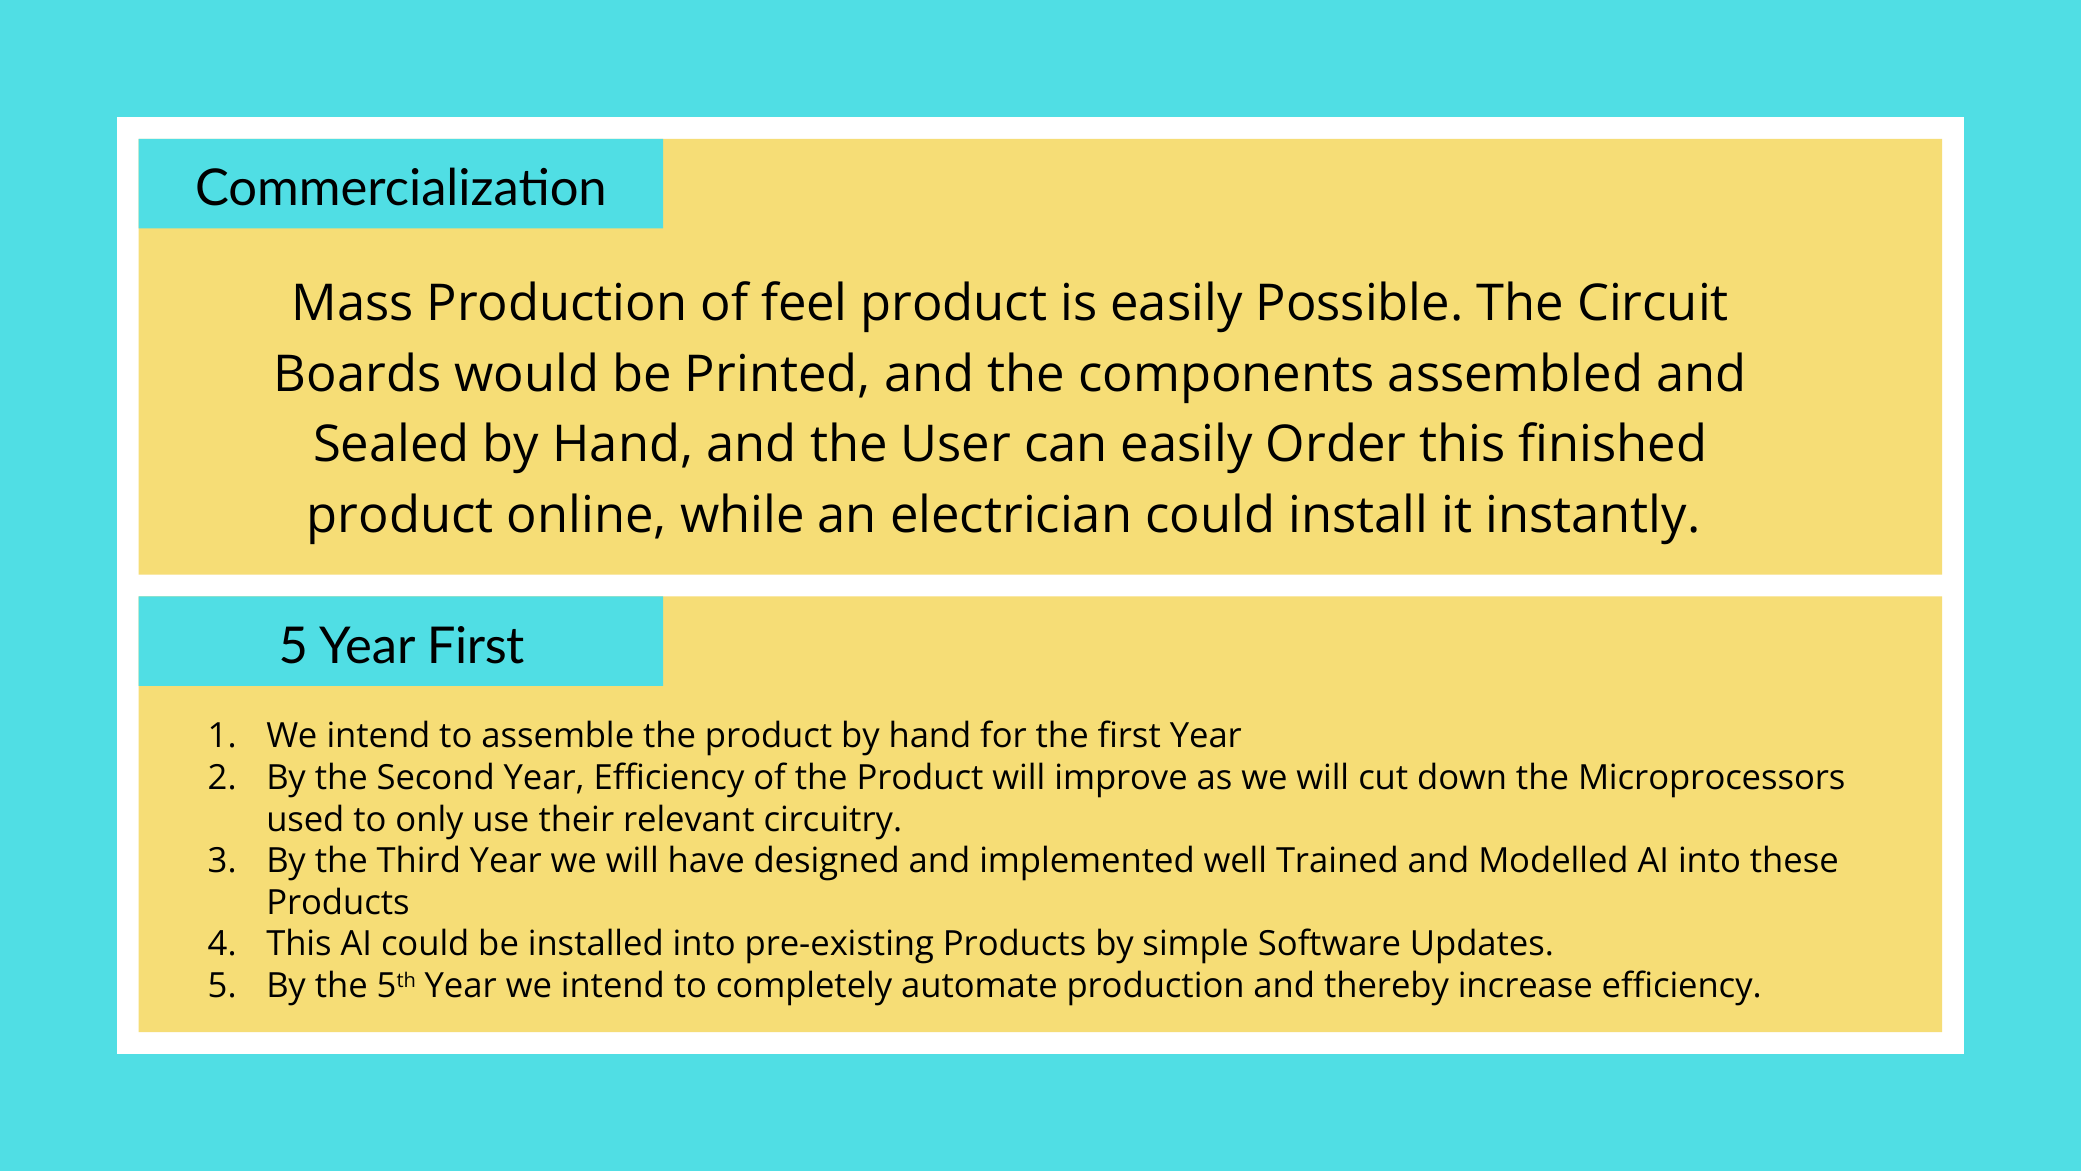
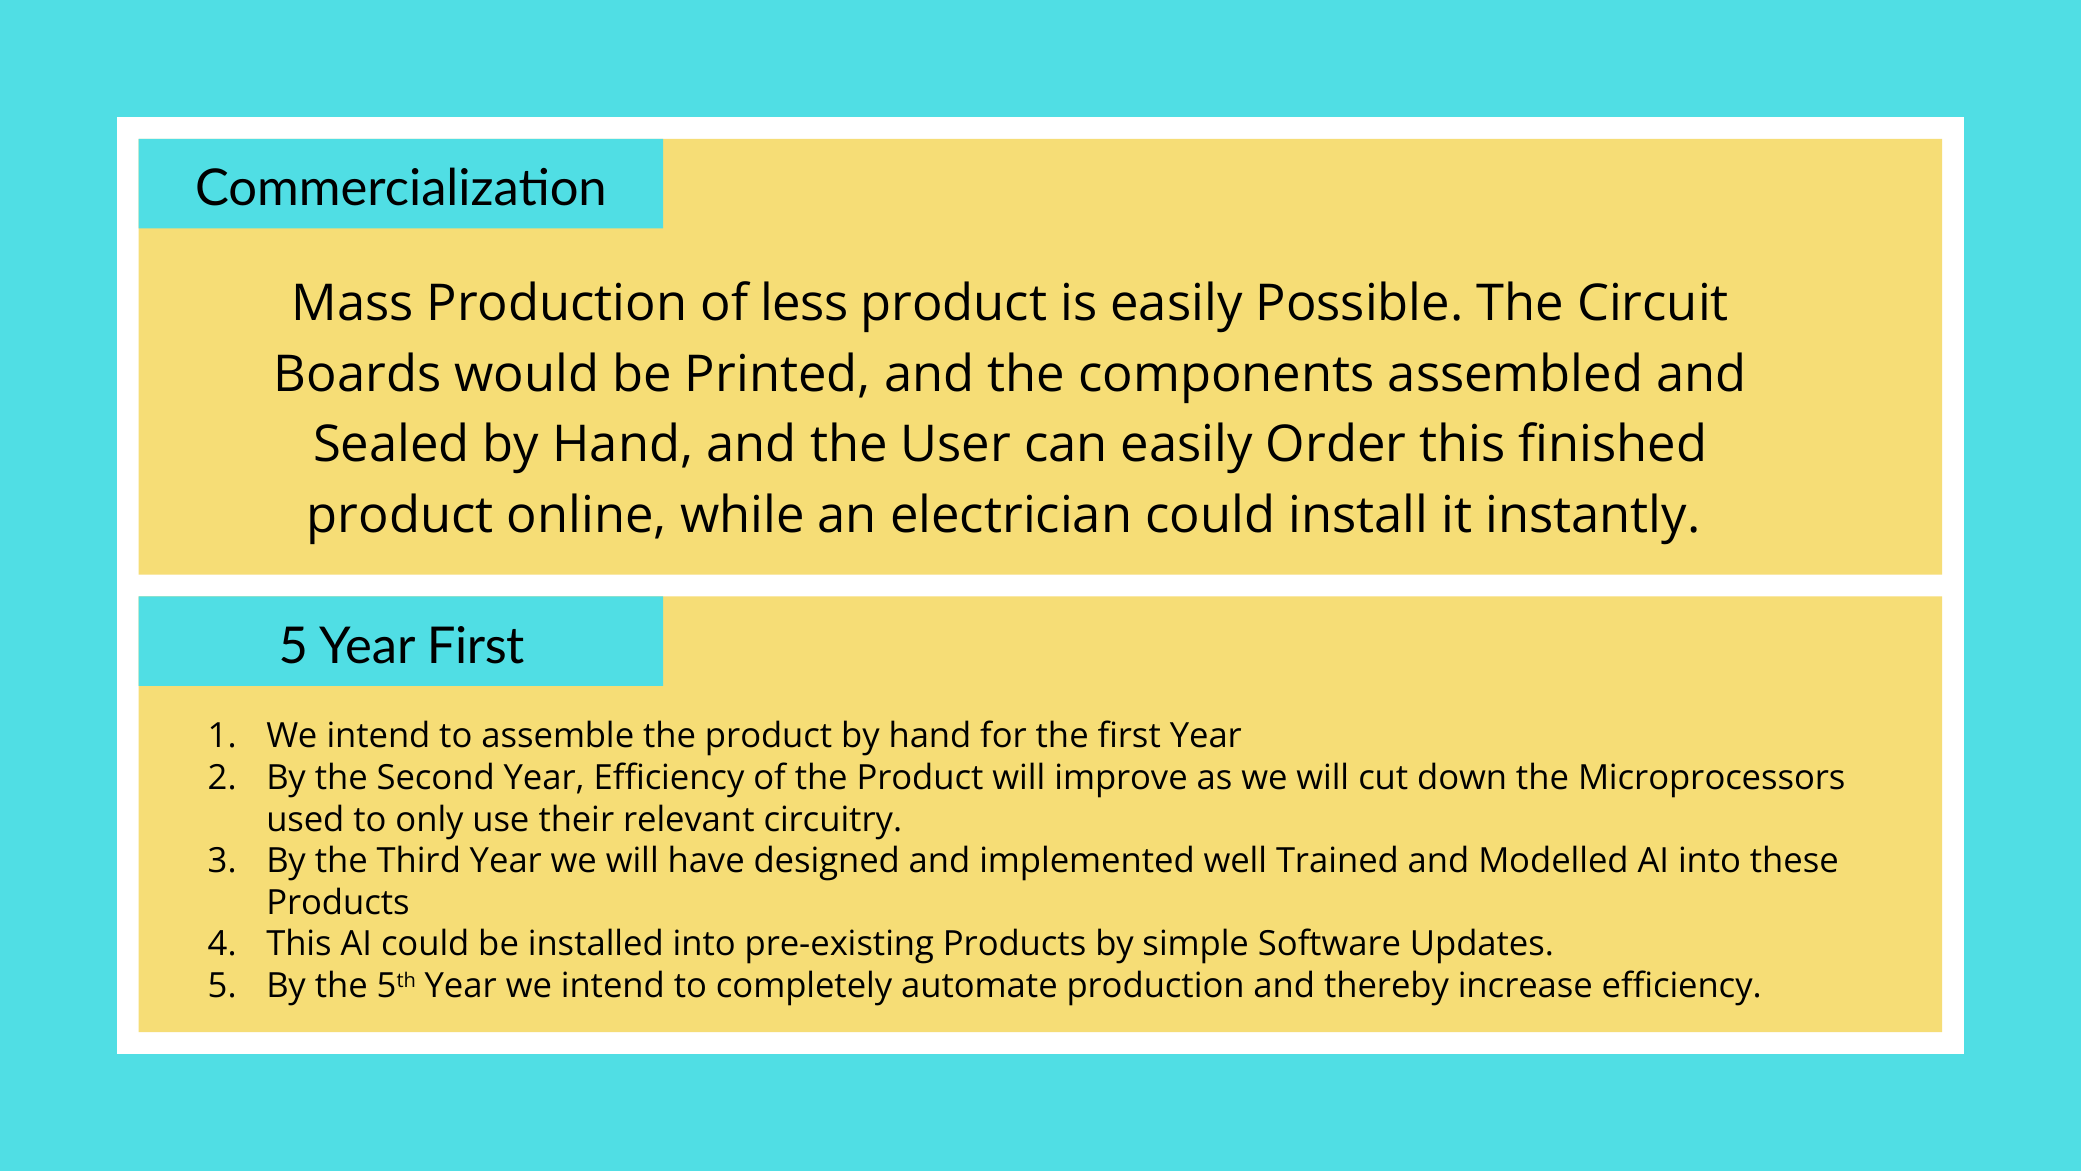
feel: feel -> less (805, 303)
